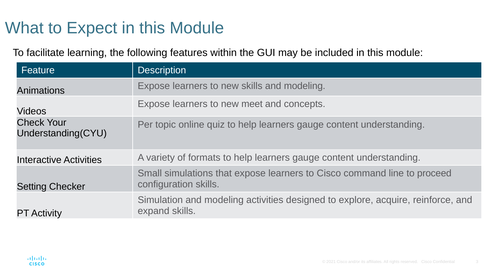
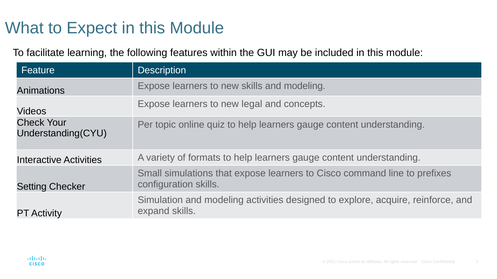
meet: meet -> legal (252, 104)
proceed: proceed -> prefixes (434, 174)
